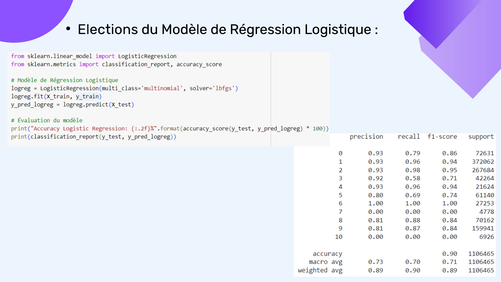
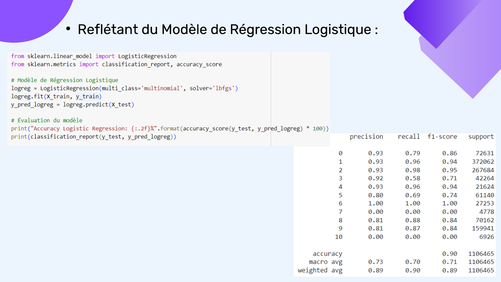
Elections: Elections -> Reflétant (108, 29)
